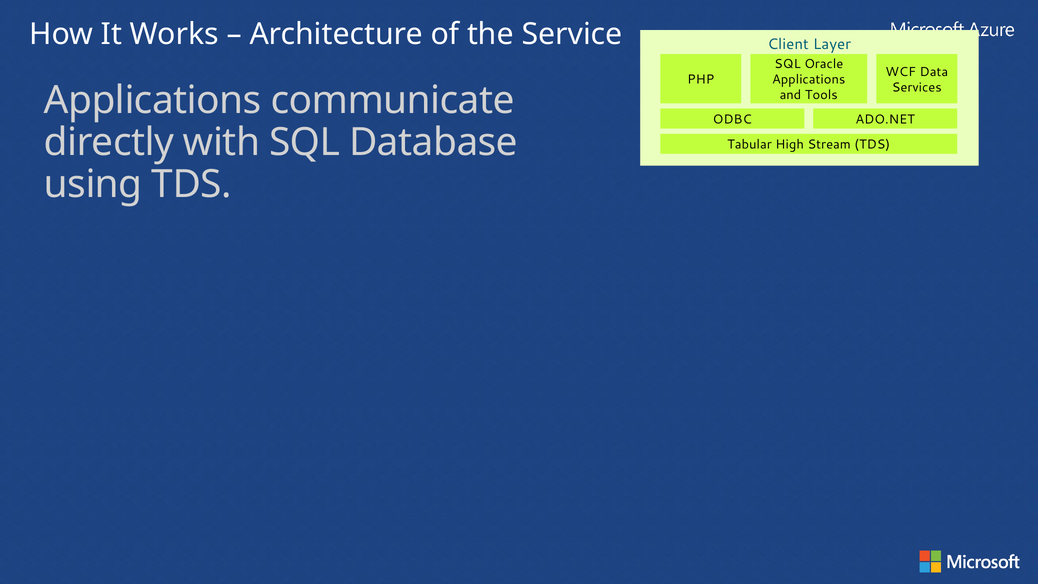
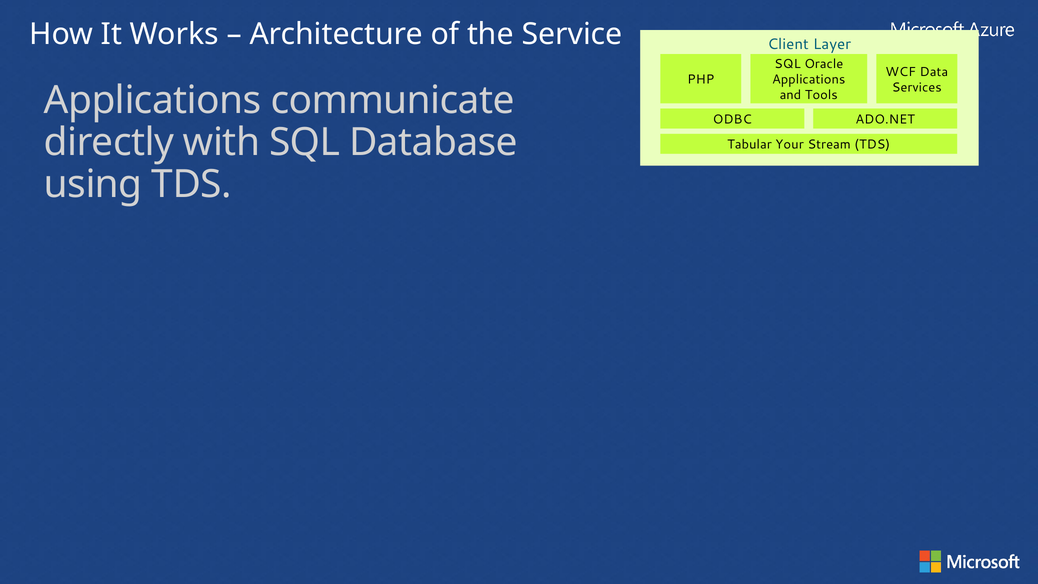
High: High -> Your (790, 145)
